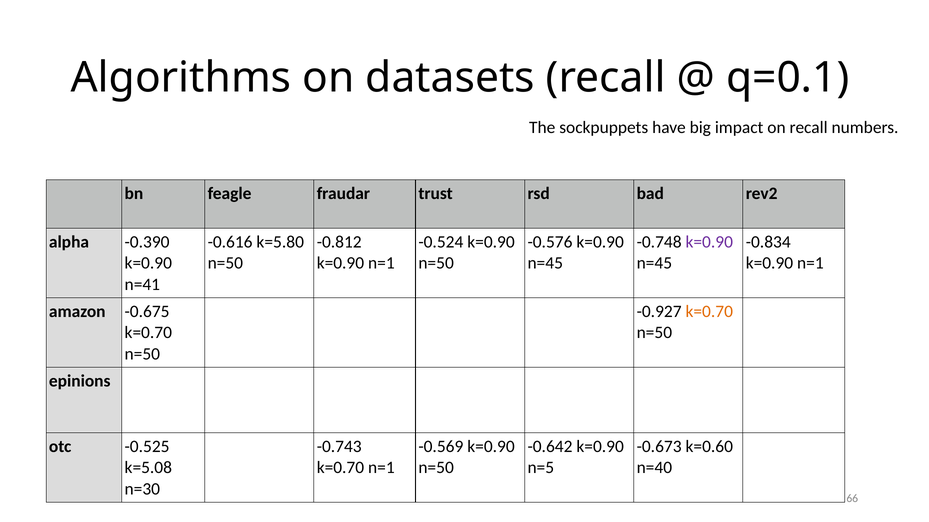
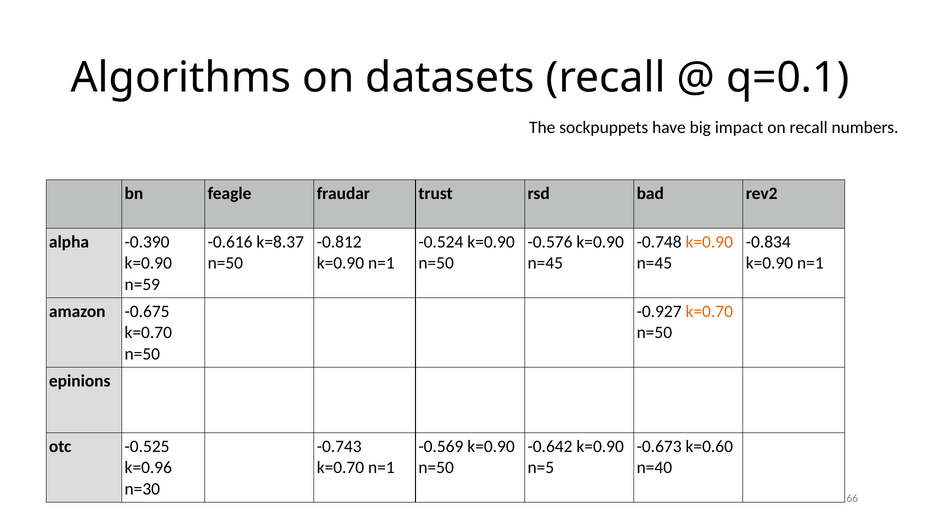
k=5.80: k=5.80 -> k=8.37 (280, 242)
k=0.90 colour: purple -> orange (709, 242)
n=41: n=41 -> n=59 (142, 285)
k=5.08: k=5.08 -> k=0.96 (148, 468)
